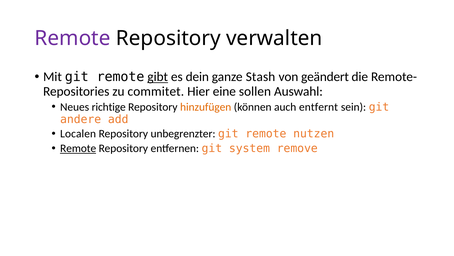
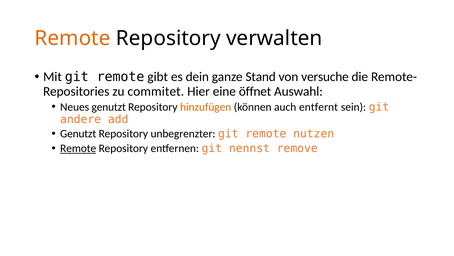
Remote colour: purple -> orange (73, 38)
gibt underline: present -> none (158, 77)
Stash: Stash -> Stand (261, 77)
geändert: geändert -> versuche (325, 77)
sollen: sollen -> öffnet (255, 91)
Neues richtige: richtige -> genutzt (109, 107)
Localen: Localen -> Genutzt (78, 134)
system: system -> nennst (249, 148)
